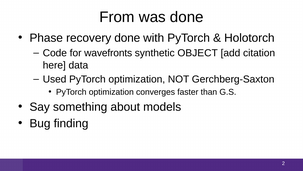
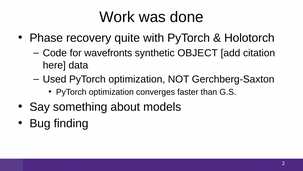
From: From -> Work (117, 17)
recovery done: done -> quite (127, 38)
